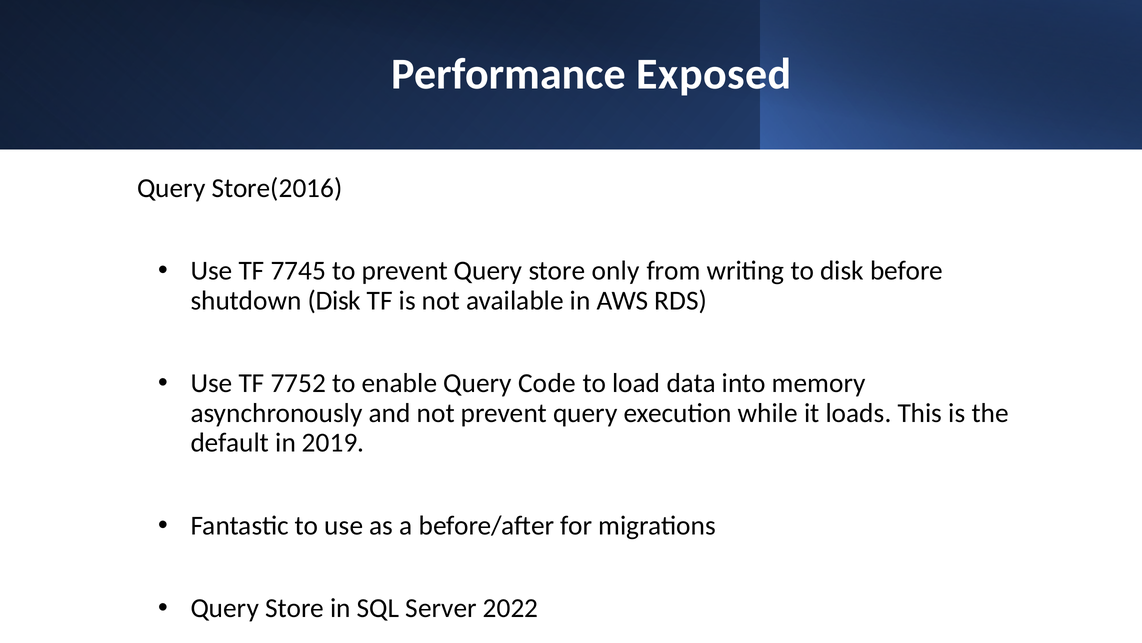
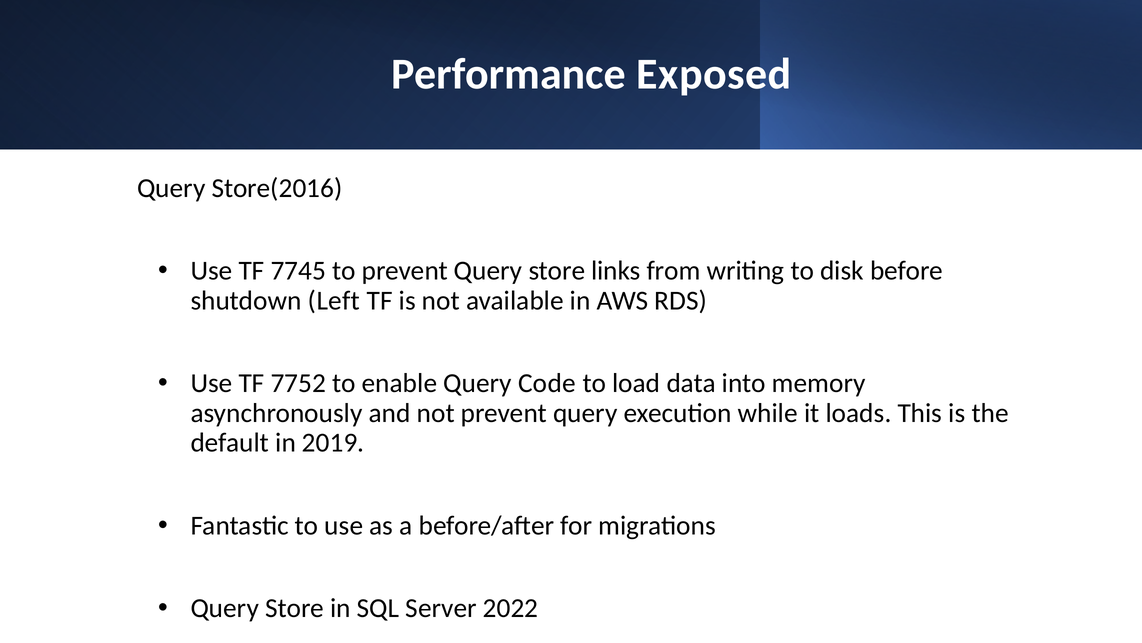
only: only -> links (616, 271)
shutdown Disk: Disk -> Left (334, 300)
